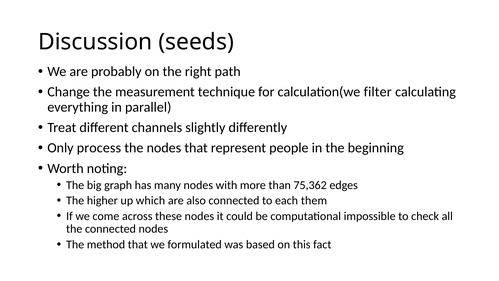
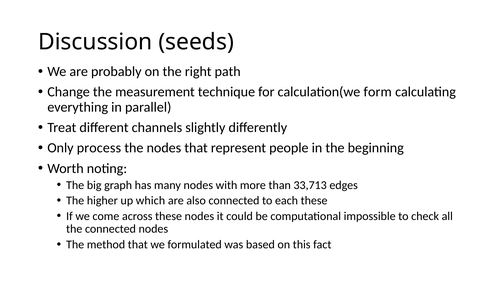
filter: filter -> form (378, 92)
75,362: 75,362 -> 33,713 (310, 185)
each them: them -> these (314, 200)
